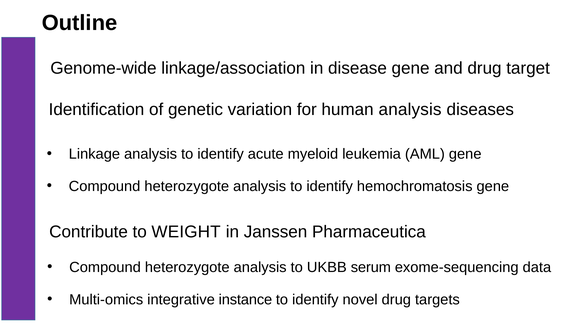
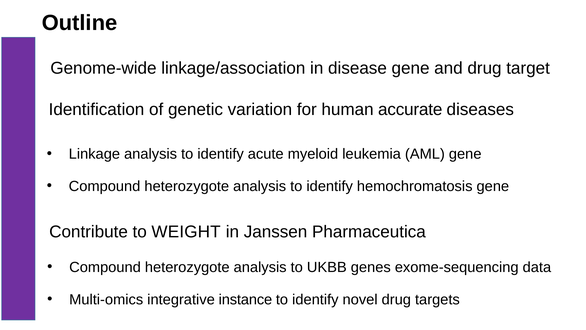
human analysis: analysis -> accurate (410, 109)
serum: serum -> genes (371, 267)
